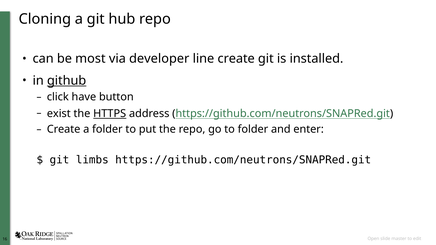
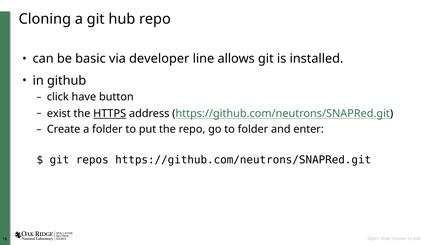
most: most -> basic (90, 59)
line create: create -> allows (236, 59)
github underline: present -> none (67, 81)
limbs: limbs -> repos (92, 160)
